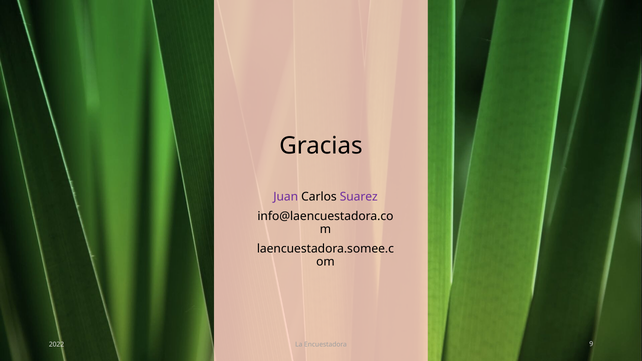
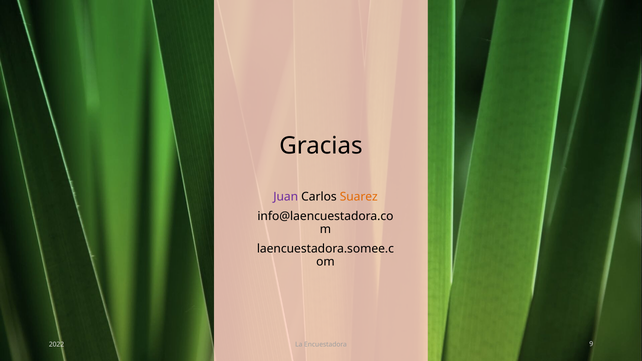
Suarez colour: purple -> orange (359, 197)
